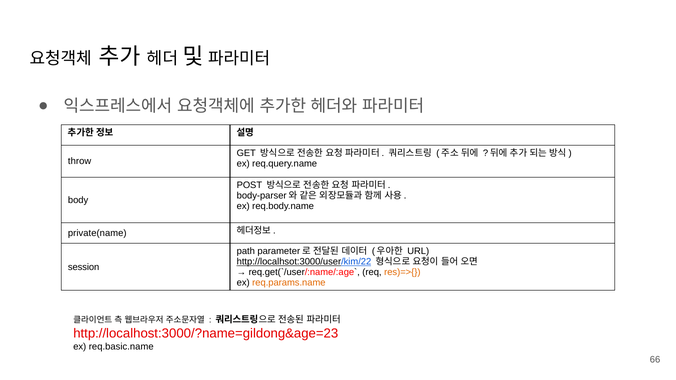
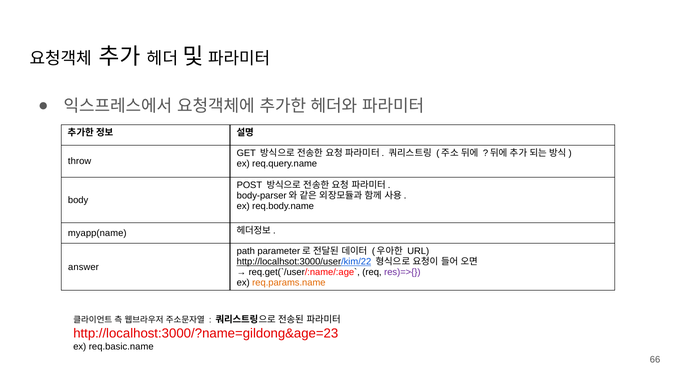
private(name: private(name -> myapp(name (97, 233)
session: session -> answer (83, 267)
res)=>{ colour: orange -> purple (402, 272)
